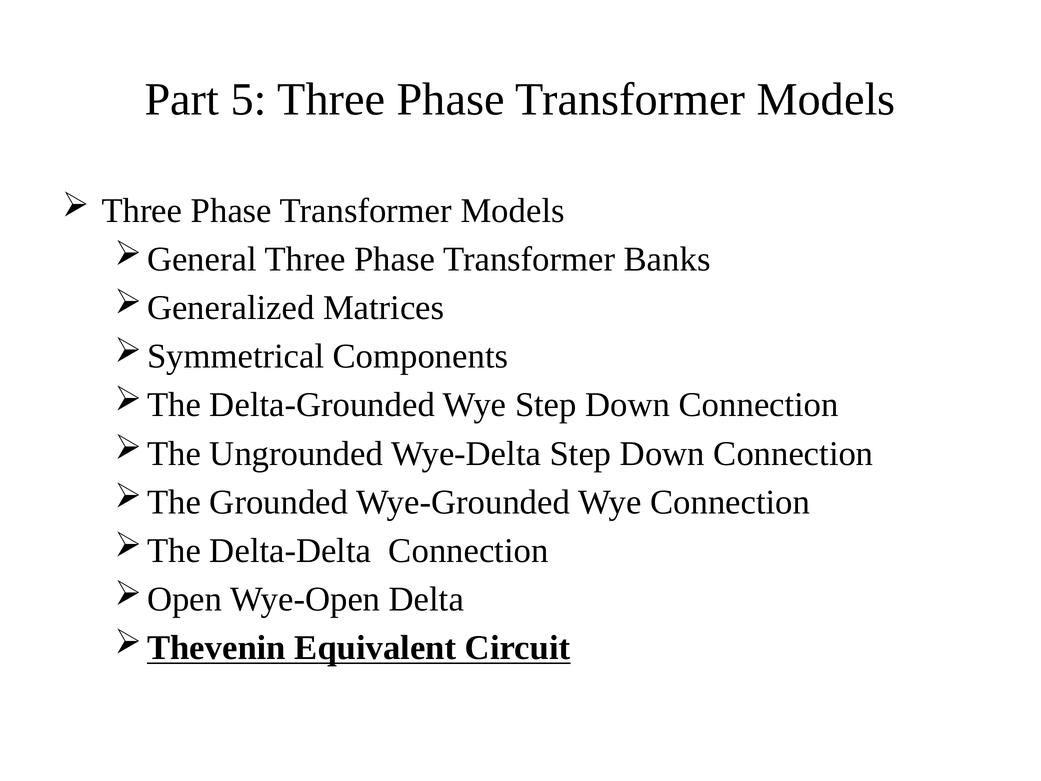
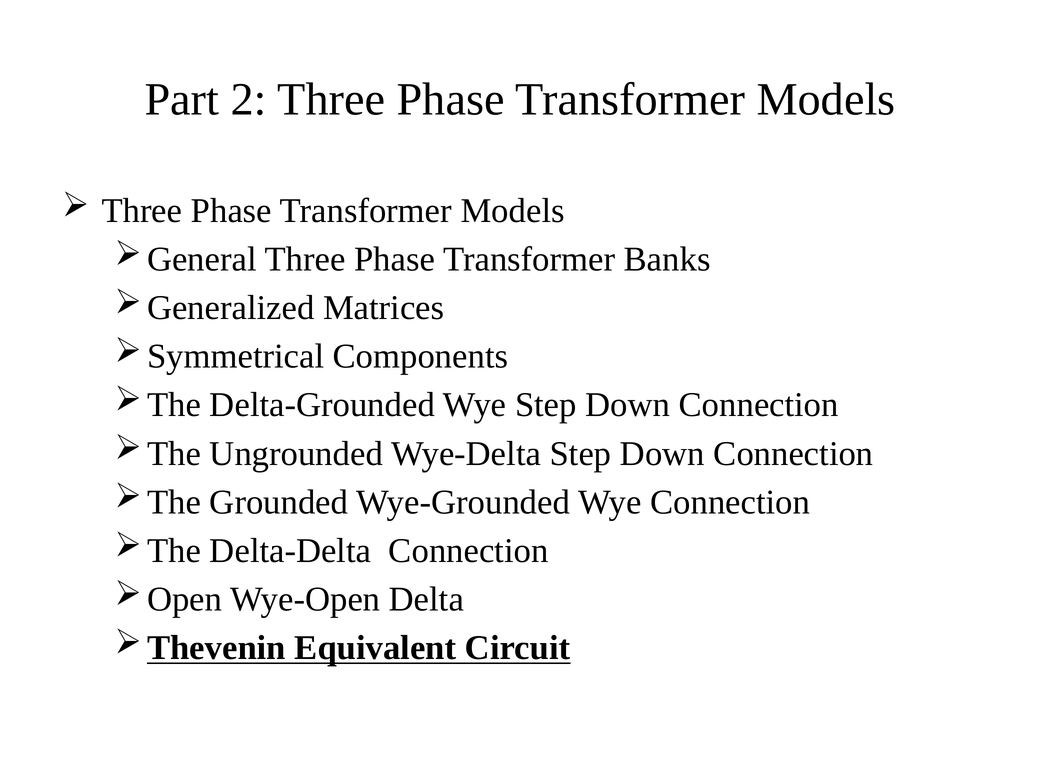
5: 5 -> 2 (249, 100)
